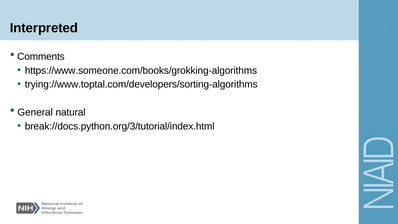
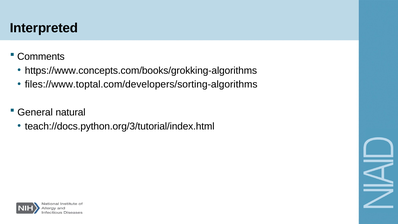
https://www.someone.com/books/grokking-algorithms: https://www.someone.com/books/grokking-algorithms -> https://www.concepts.com/books/grokking-algorithms (141, 70)
trying://www.toptal.com/developers/sorting-algorithms: trying://www.toptal.com/developers/sorting-algorithms -> files://www.toptal.com/developers/sorting-algorithms (141, 84)
break://docs.python.org/3/tutorial/index.html: break://docs.python.org/3/tutorial/index.html -> teach://docs.python.org/3/tutorial/index.html (120, 126)
